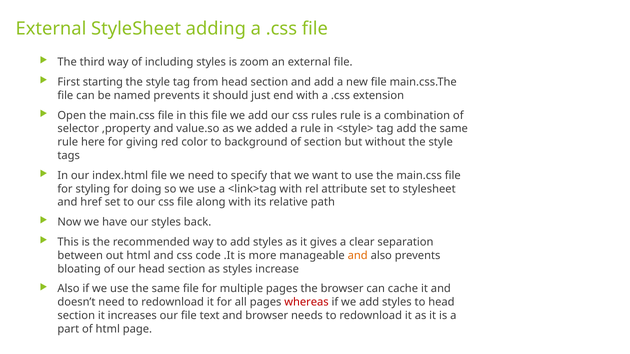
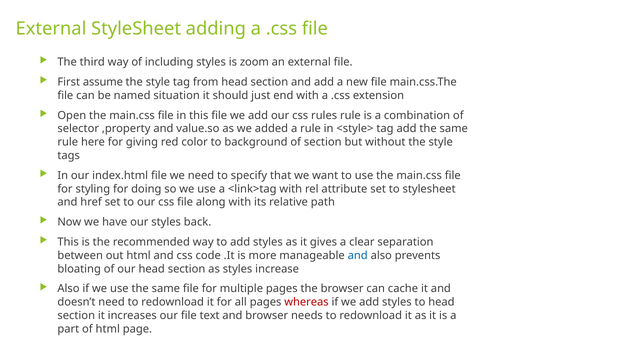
starting: starting -> assume (103, 82)
named prevents: prevents -> situation (177, 96)
and colour: orange -> blue (358, 256)
